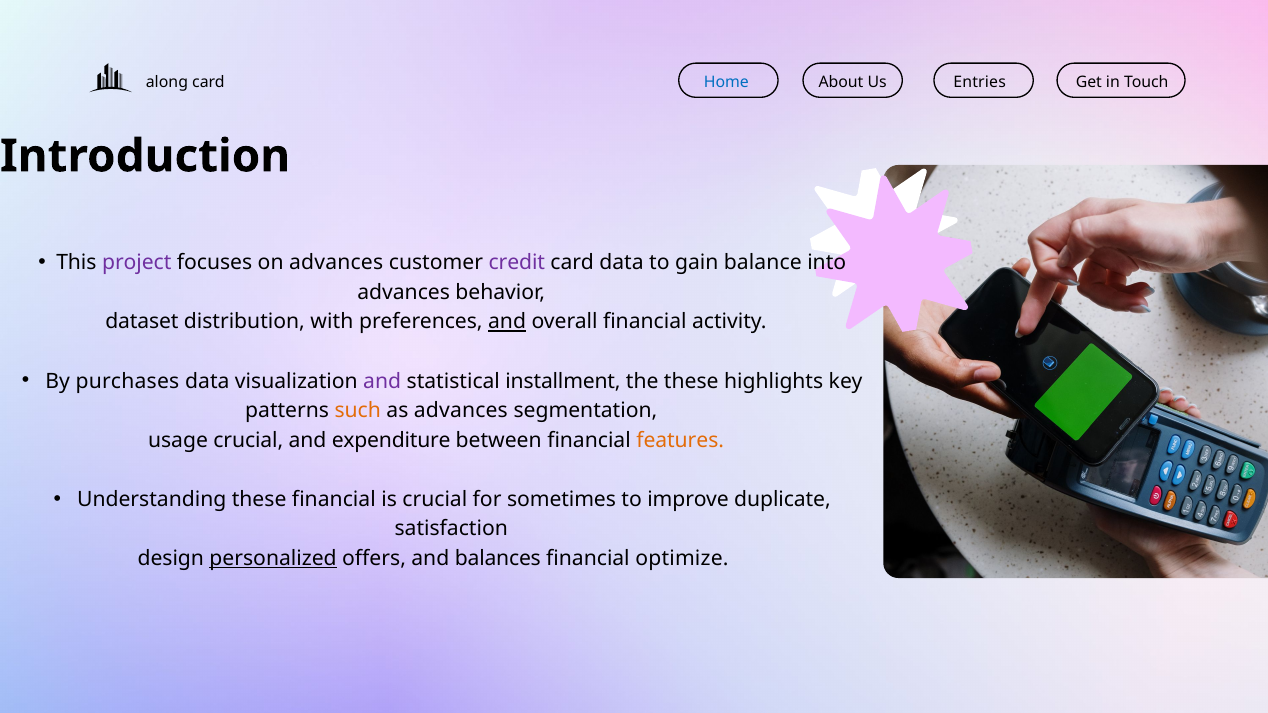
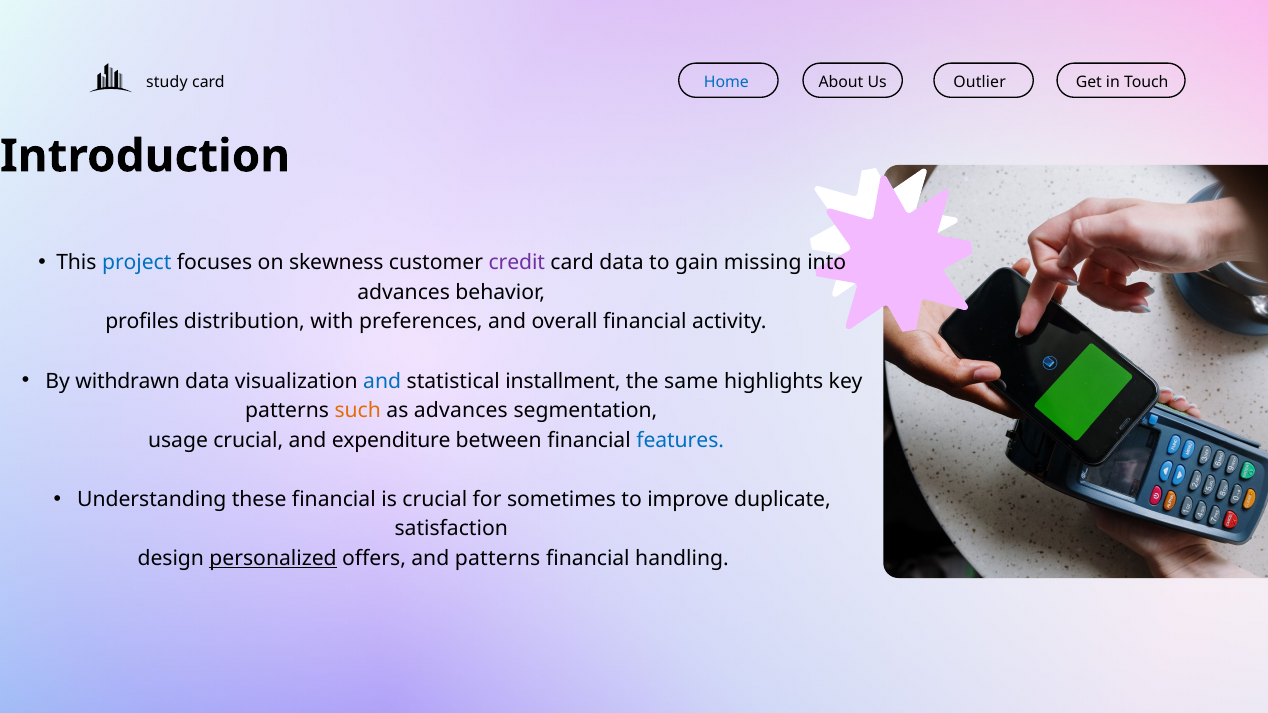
along: along -> study (167, 82)
Entries: Entries -> Outlier (980, 82)
project colour: purple -> blue (137, 263)
on advances: advances -> skewness (336, 263)
balance: balance -> missing (763, 263)
dataset: dataset -> profiles (142, 322)
and underline: present -> none (507, 322)
purchases: purchases -> withdrawn (128, 381)
and colour: purple -> blue (382, 381)
the these: these -> same (691, 381)
features colour: orange -> blue (680, 440)
and balances: balances -> patterns (498, 559)
optimize: optimize -> handling (682, 559)
